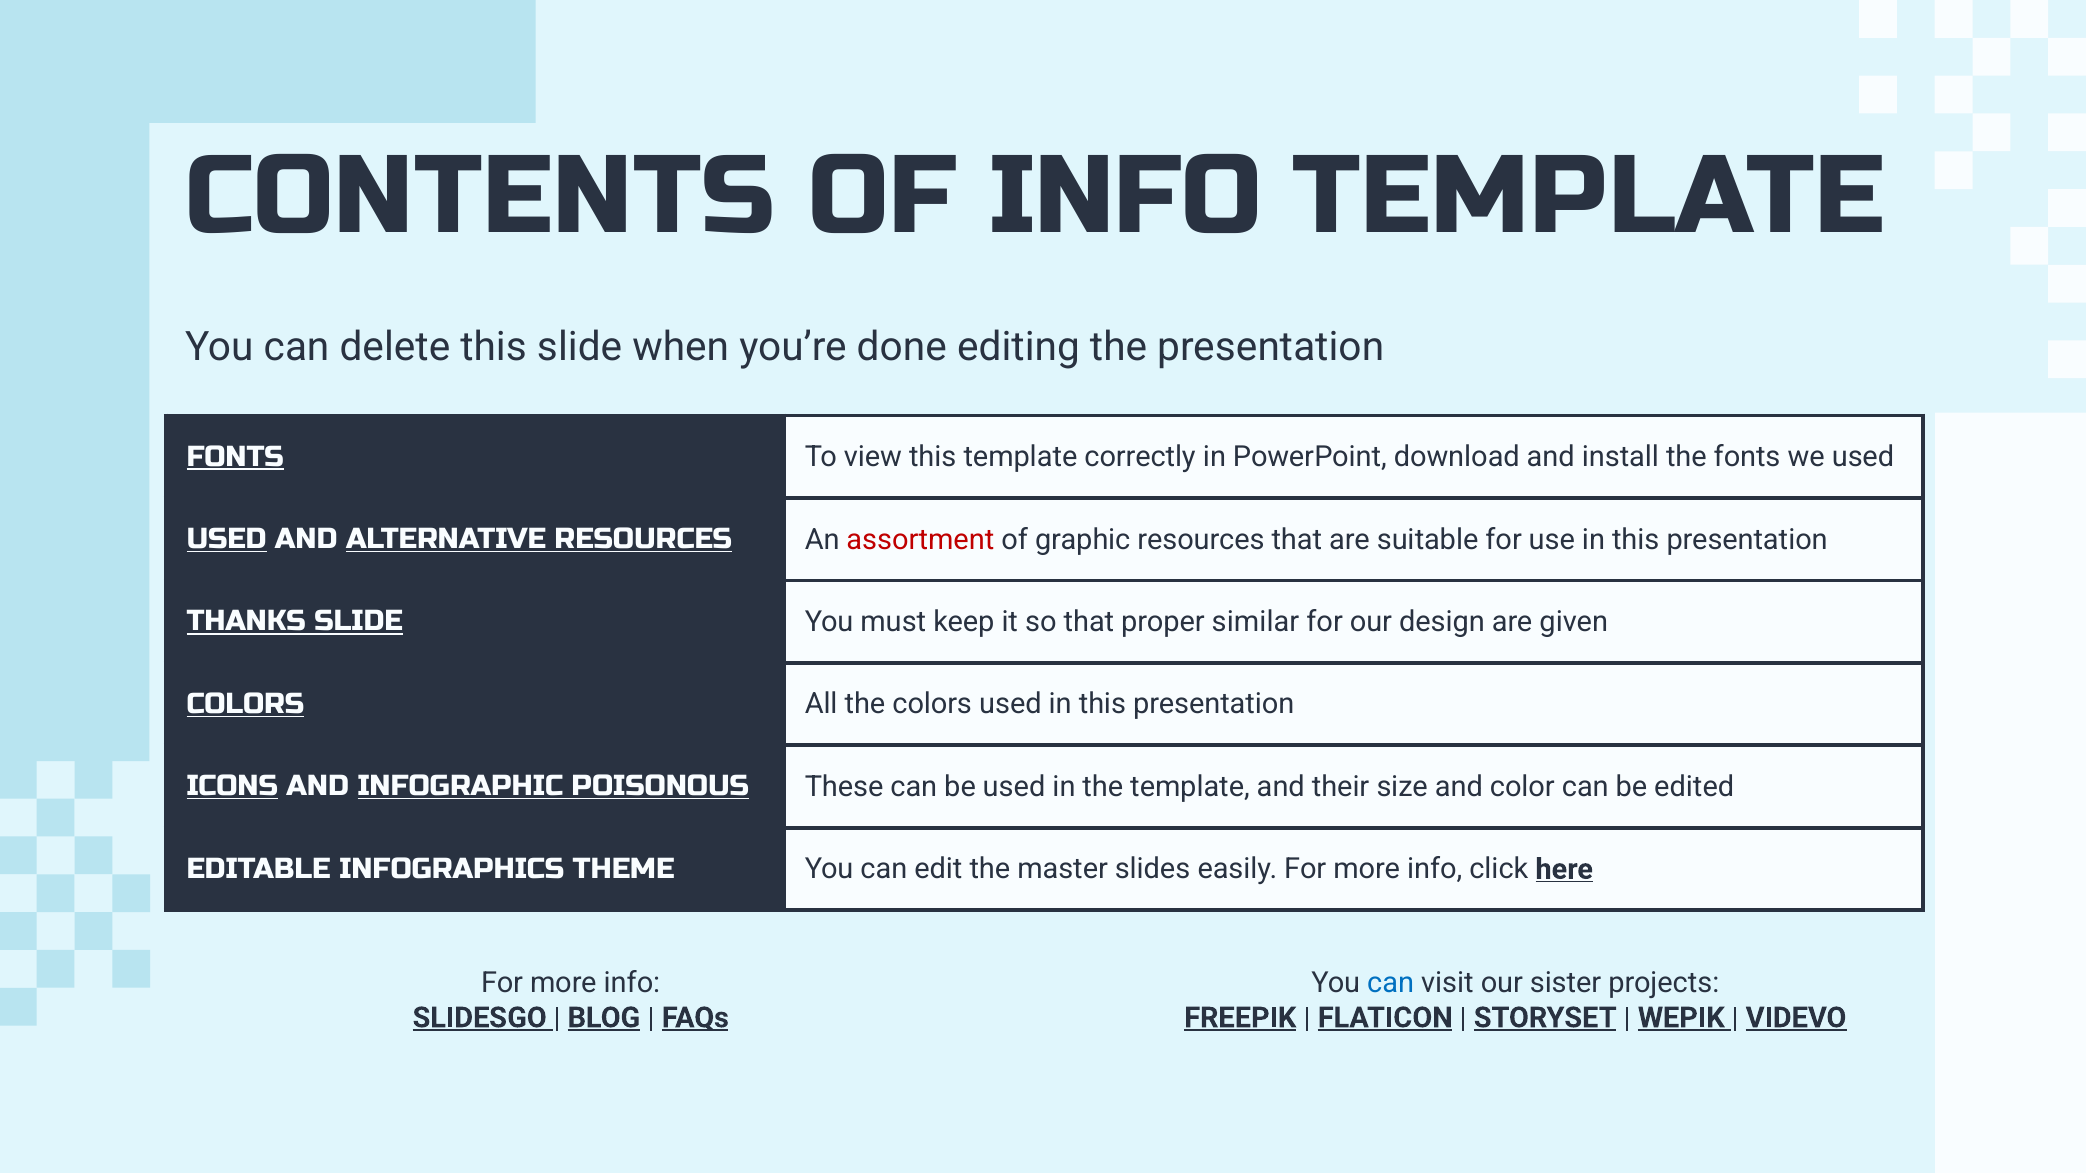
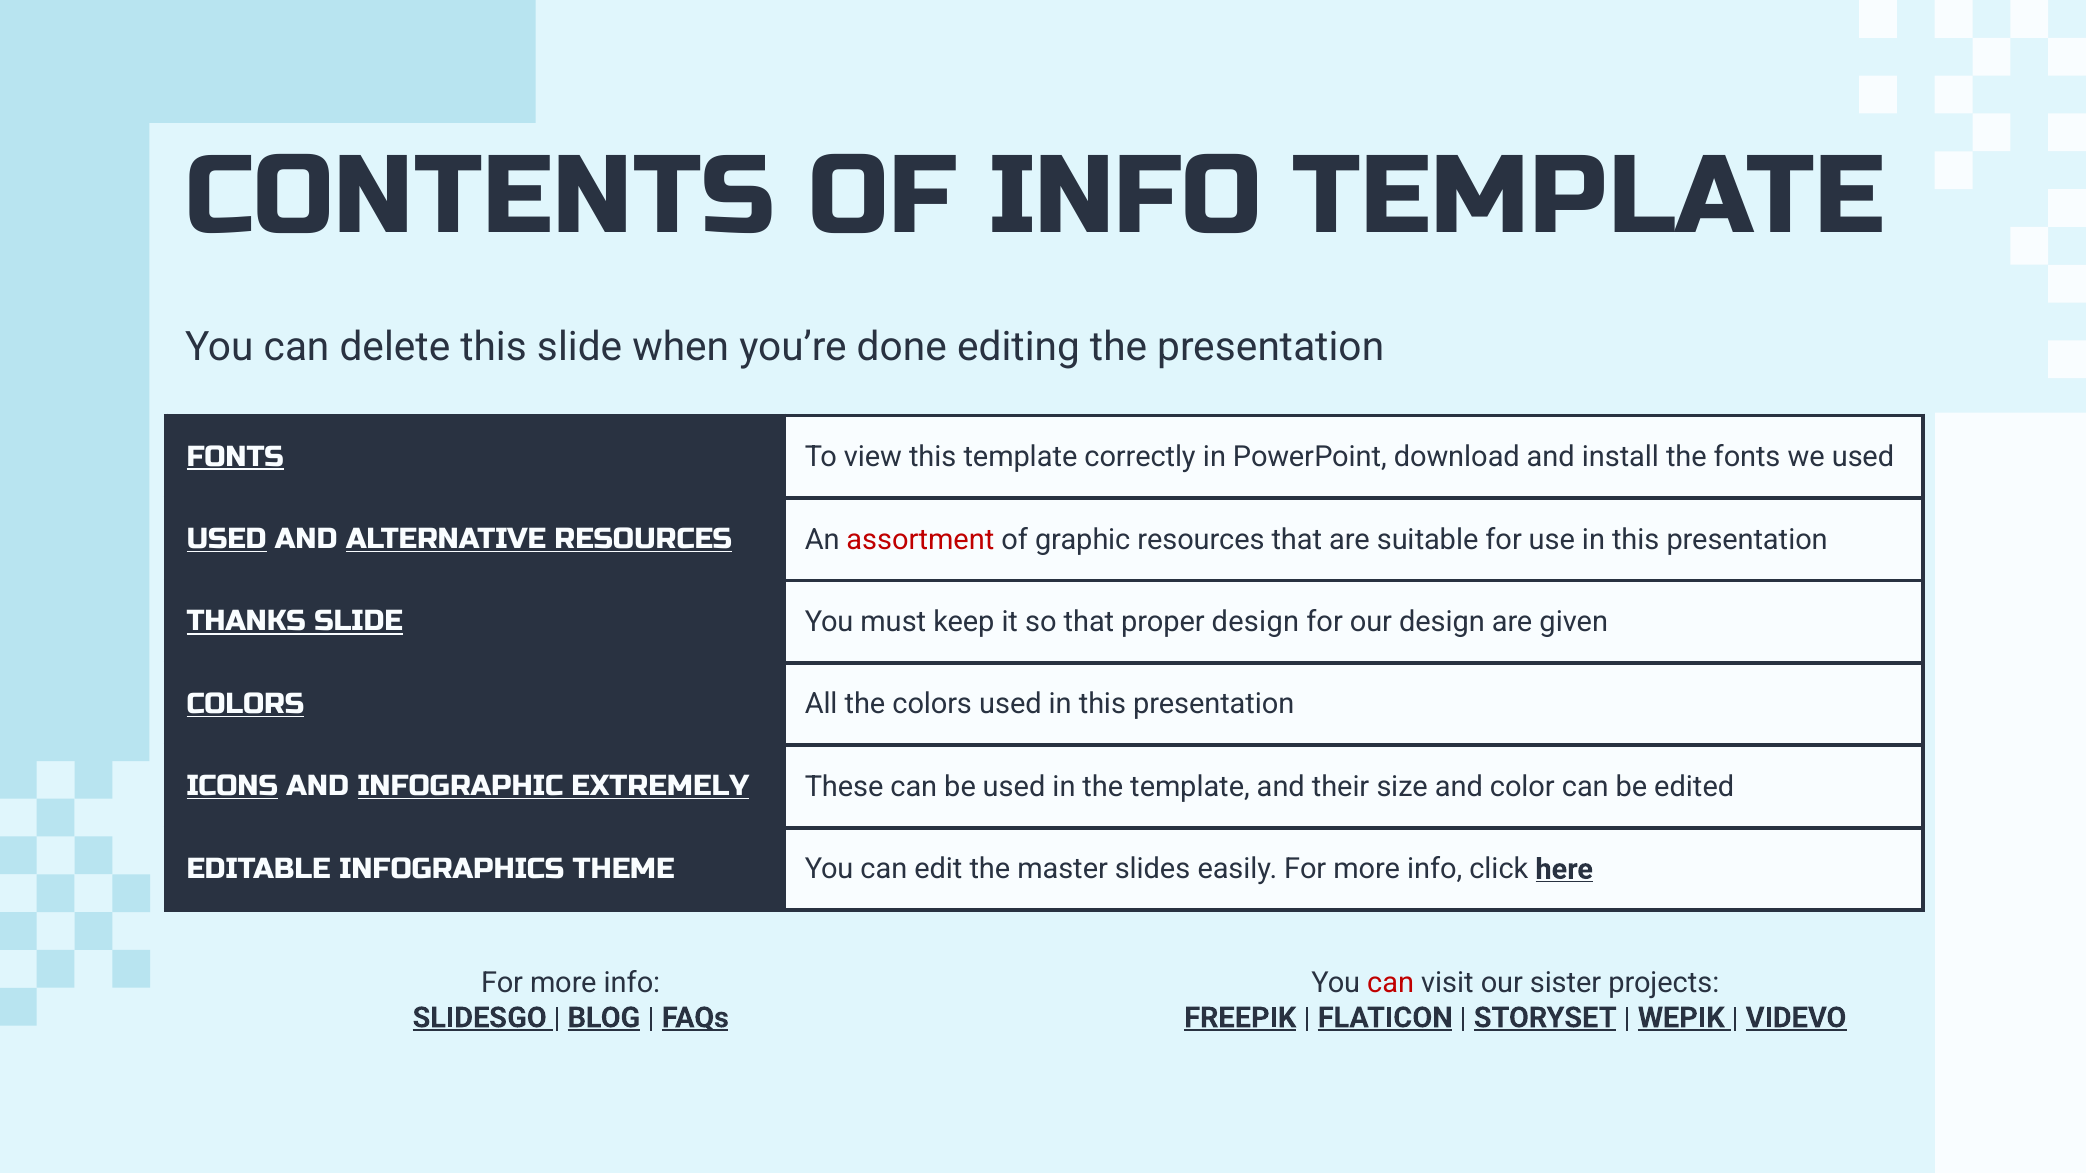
proper similar: similar -> design (1255, 622)
POISONOUS: POISONOUS -> EXTREMELY (660, 787)
can colour: blue -> red (1391, 983)
